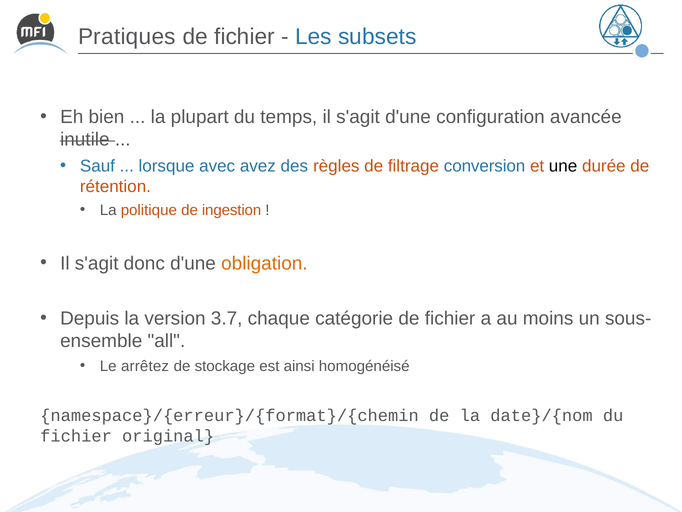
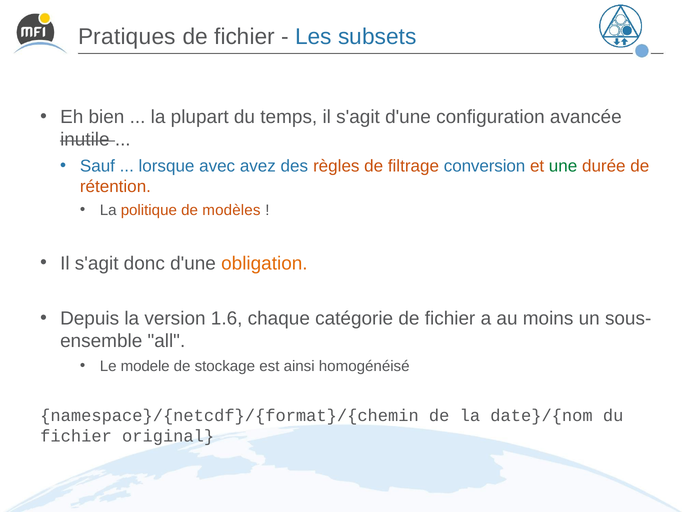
une colour: black -> green (563, 166)
ingestion: ingestion -> modèles (231, 210)
3.7: 3.7 -> 1.6 (227, 318)
arrêtez: arrêtez -> modele (145, 366)
namespace}/{erreur}/{format}/{chemin: namespace}/{erreur}/{format}/{chemin -> namespace}/{netcdf}/{format}/{chemin (230, 415)
